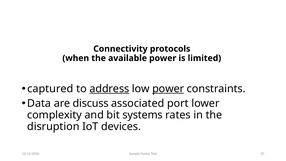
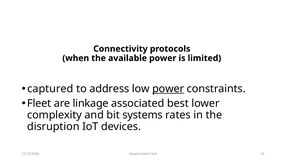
address underline: present -> none (109, 89)
Data: Data -> Fleet (39, 103)
discuss: discuss -> linkage (91, 103)
port: port -> best (178, 103)
